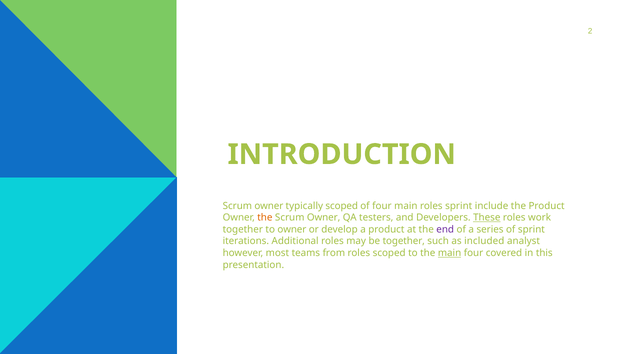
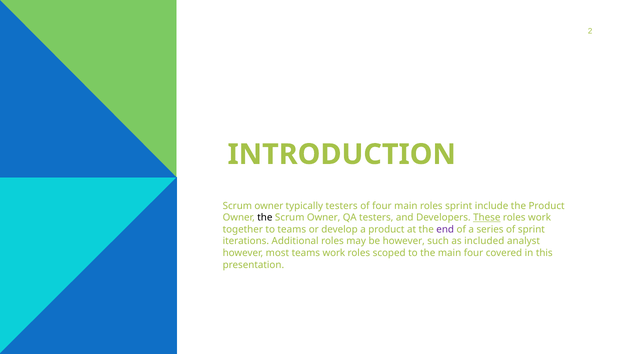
typically scoped: scoped -> testers (342, 206)
the colour: orange -> black (265, 217)
to owner: owner -> teams (292, 229)
be together: together -> however (404, 241)
teams from: from -> work (334, 253)
main underline: present -> none (450, 253)
